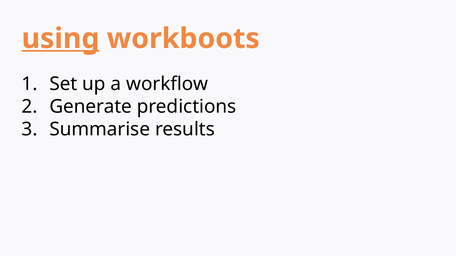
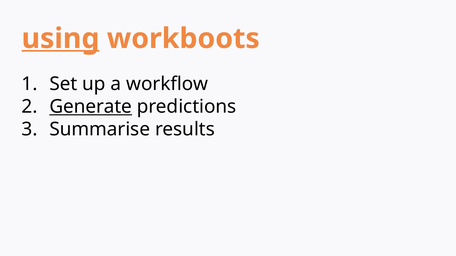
Generate underline: none -> present (91, 107)
